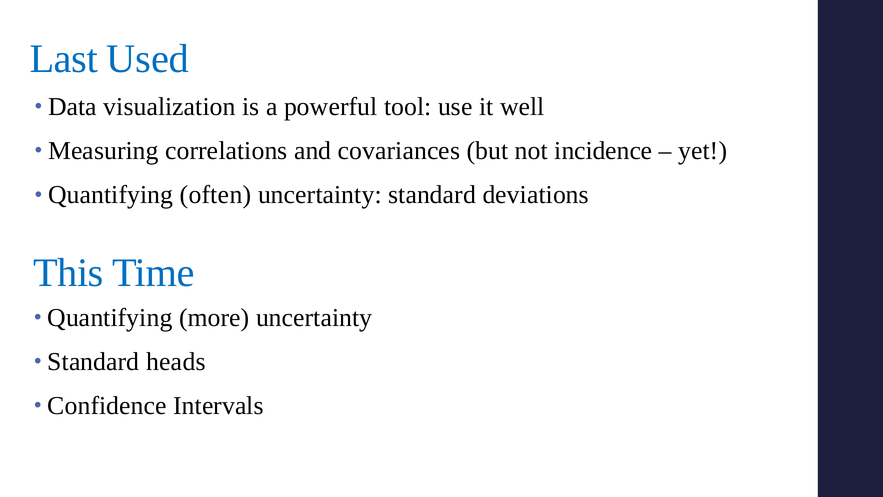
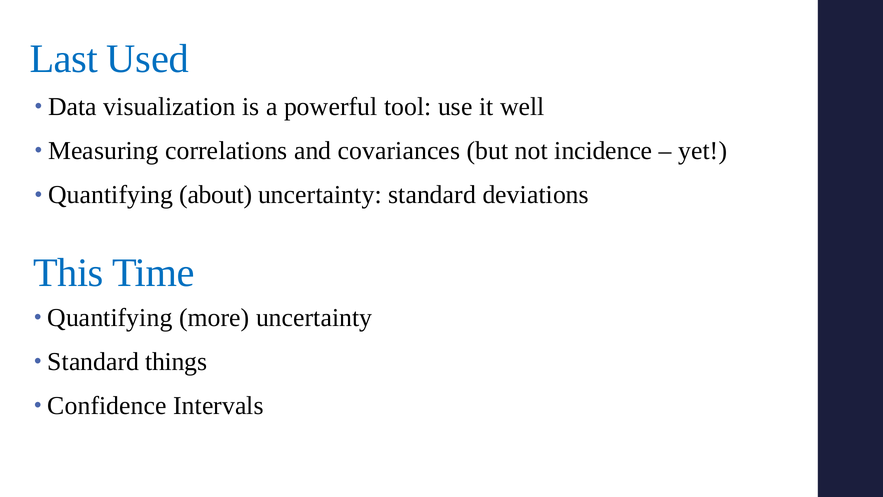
often: often -> about (216, 195)
heads: heads -> things (176, 361)
